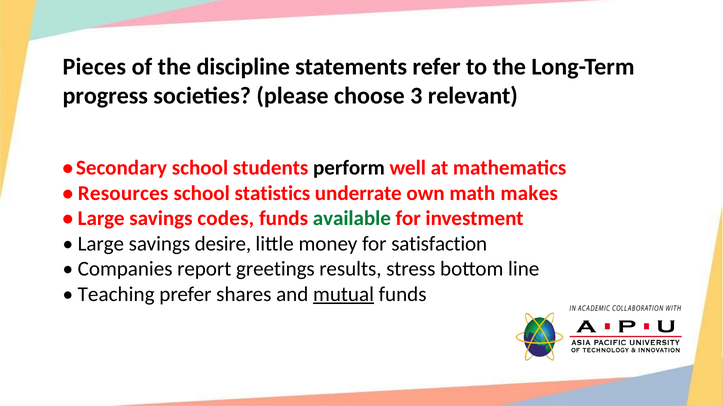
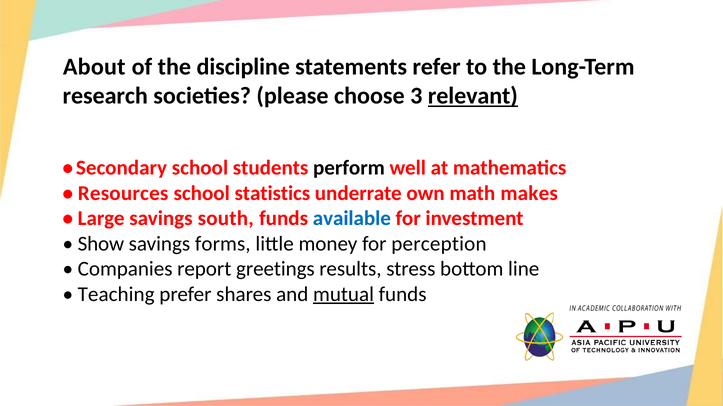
Pieces: Pieces -> About (94, 67)
progress: progress -> research (105, 96)
relevant underline: none -> present (473, 96)
codes: codes -> south (226, 219)
available colour: green -> blue (352, 219)
Large: Large -> Show (101, 244)
desire: desire -> forms (223, 244)
satisfaction: satisfaction -> perception (439, 244)
